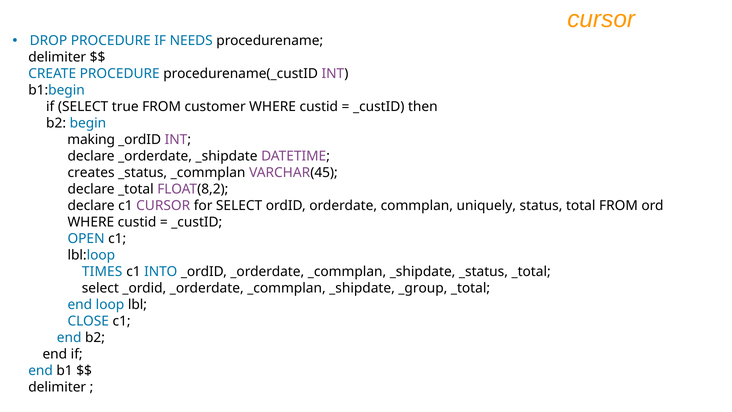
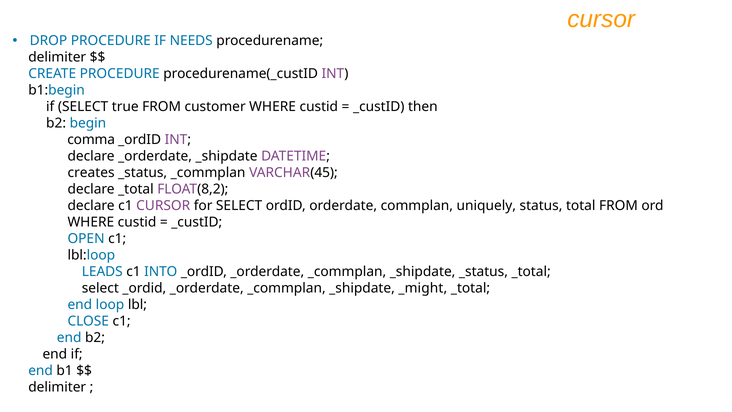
making: making -> comma (91, 140)
TIMES: TIMES -> LEADS (102, 271)
_group: _group -> _might (423, 288)
